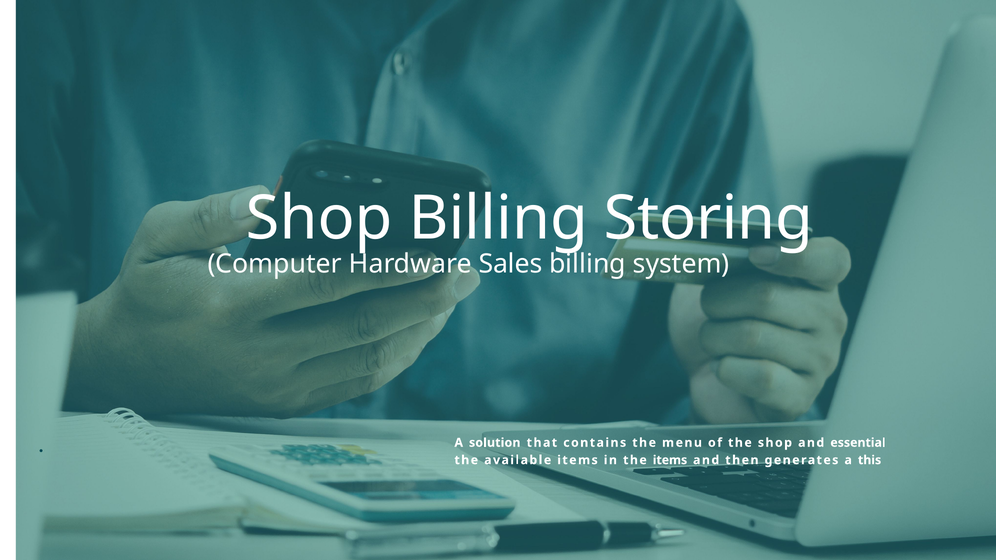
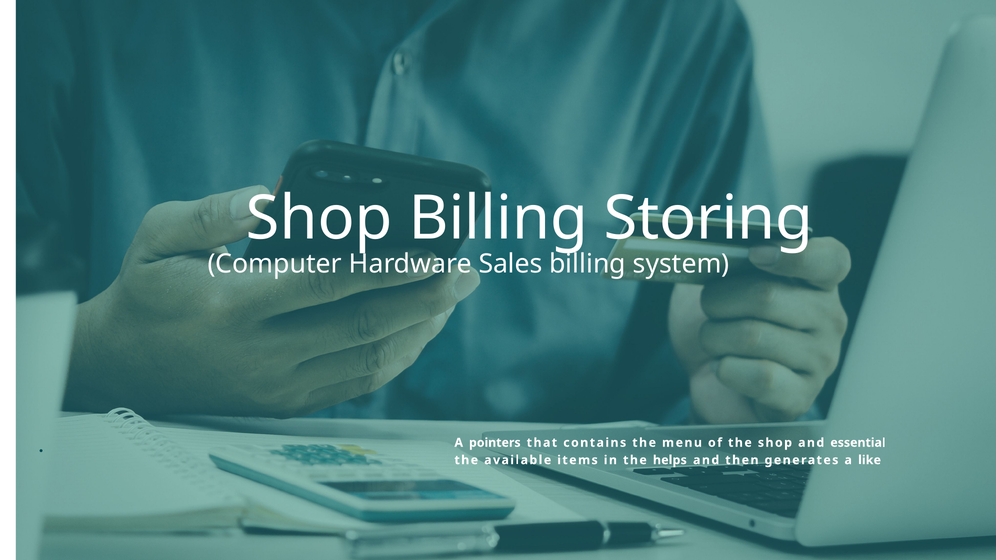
solution: solution -> pointers (495, 443)
the items: items -> helps (670, 460)
this: this -> like (869, 460)
